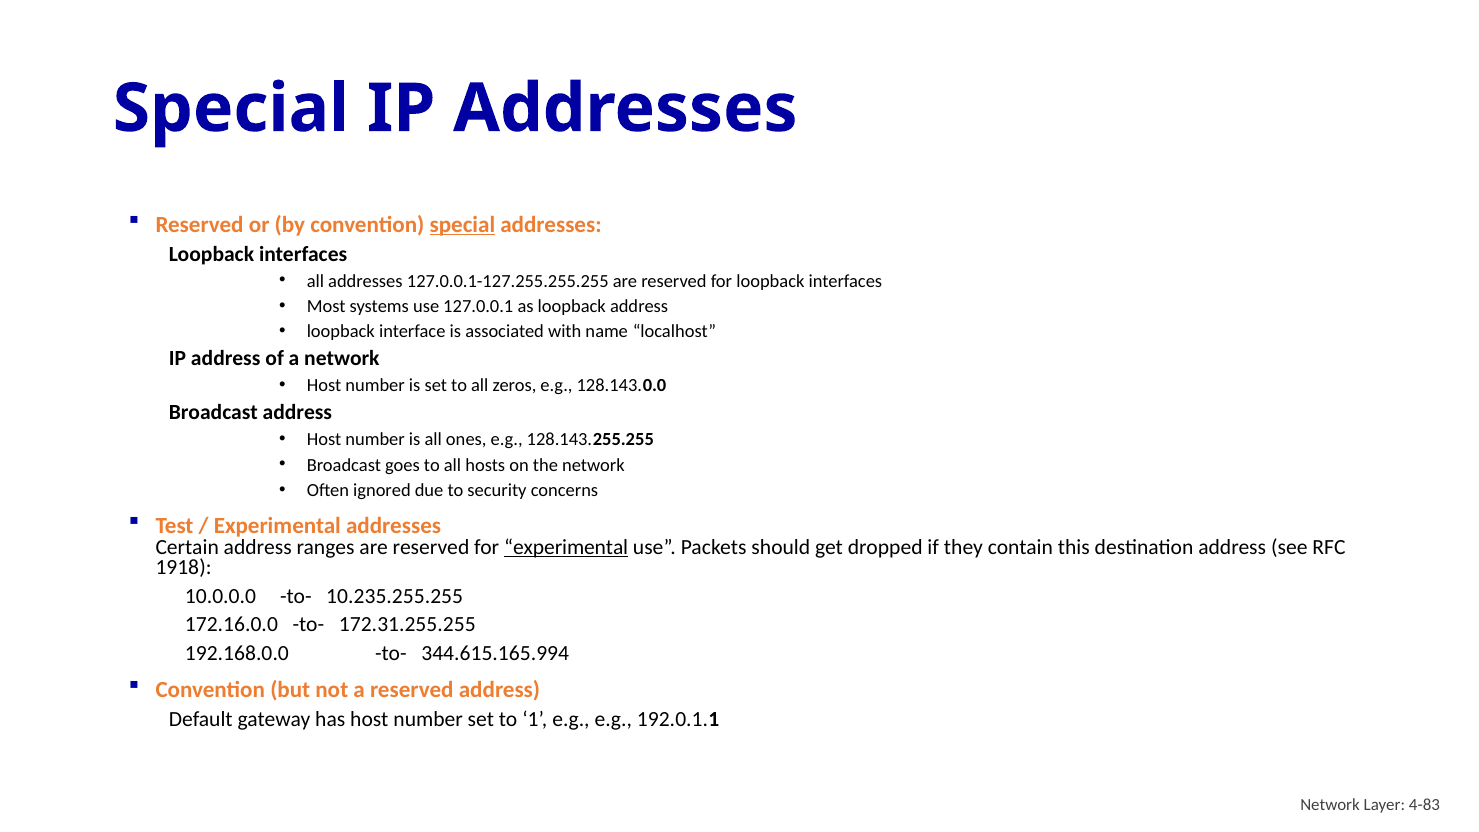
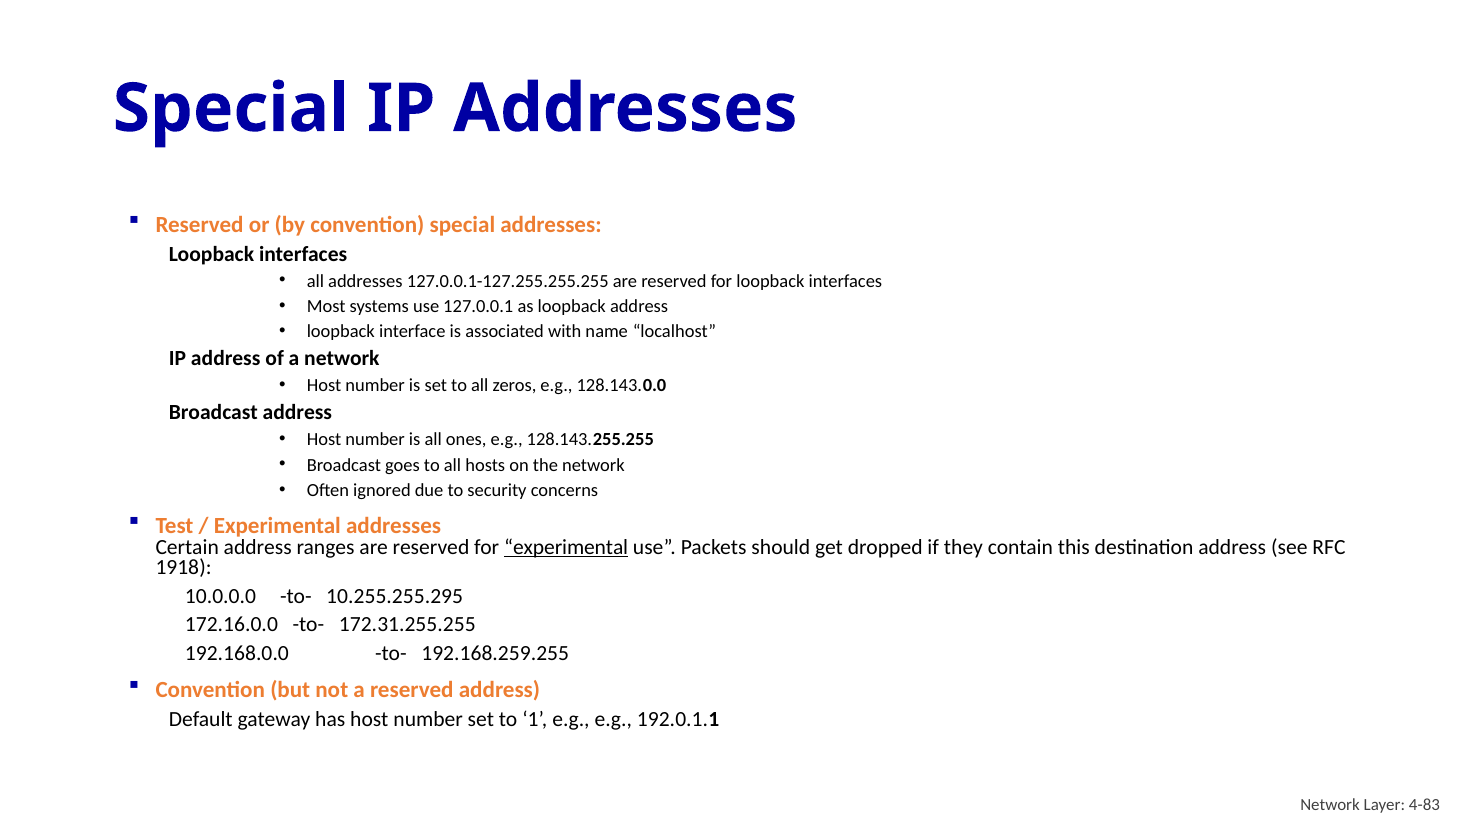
special underline: present -> none (462, 225)
10.235.255.255: 10.235.255.255 -> 10.255.255.295 (395, 596)
344.615.165.994: 344.615.165.994 -> 192.168.259.255 (495, 653)
